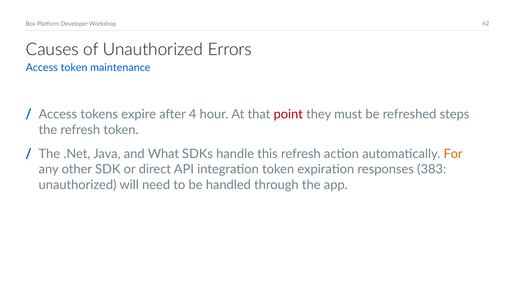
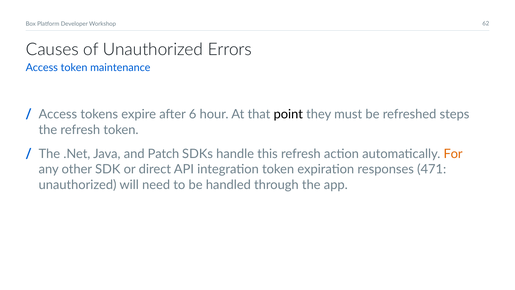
4: 4 -> 6 (193, 114)
point colour: red -> black (288, 114)
What: What -> Patch (163, 154)
383: 383 -> 471 (432, 169)
